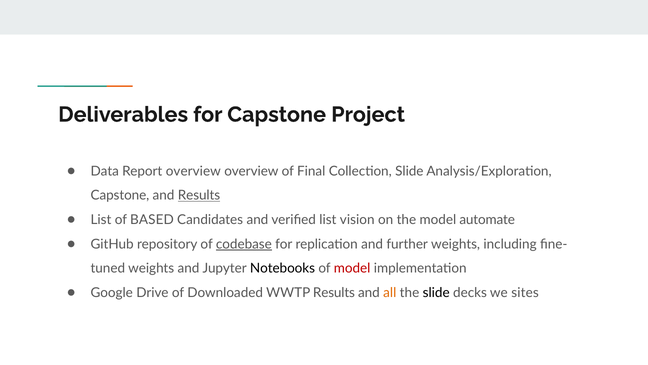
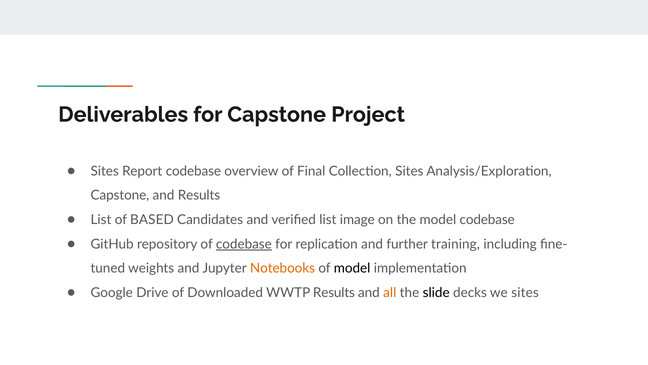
Data: Data -> Sites (105, 171)
Report overview: overview -> codebase (193, 171)
Collection Slide: Slide -> Sites (409, 171)
Results underline: present -> none (199, 195)
vision: vision -> image (357, 220)
model automate: automate -> codebase (487, 220)
further weights: weights -> training (455, 244)
Notebooks colour: black -> orange (282, 268)
model colour: red -> black (352, 268)
